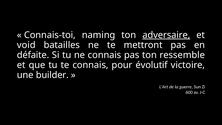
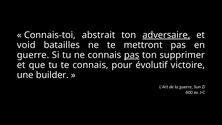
naming: naming -> abstrait (99, 35)
défaite: défaite -> guerre (33, 55)
pas underline: none -> present (132, 55)
ressemble: ressemble -> supprimer (182, 55)
